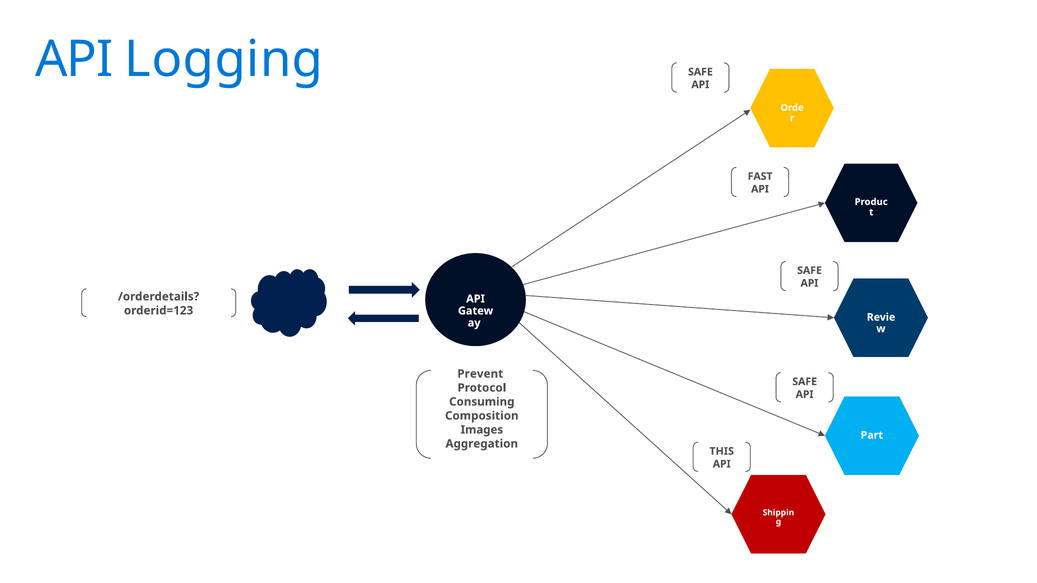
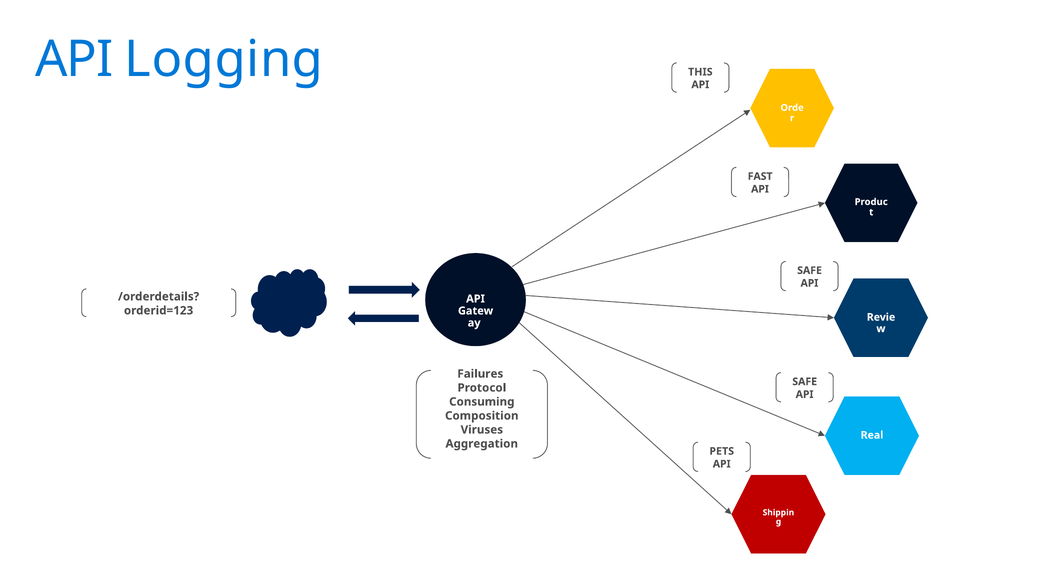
SAFE: SAFE -> THIS (700, 72)
Prevent: Prevent -> Failures (480, 374)
Images: Images -> Viruses (482, 430)
Part: Part -> Real (872, 435)
THIS: THIS -> PETS (722, 451)
